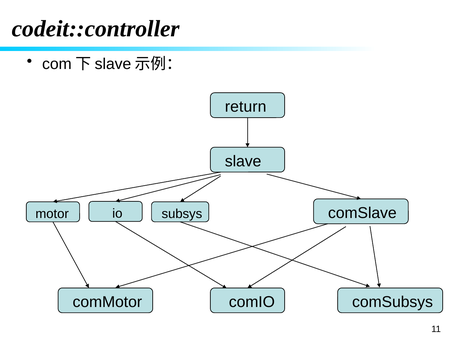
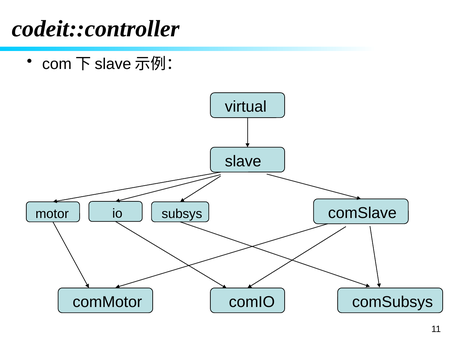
return: return -> virtual (246, 107)
